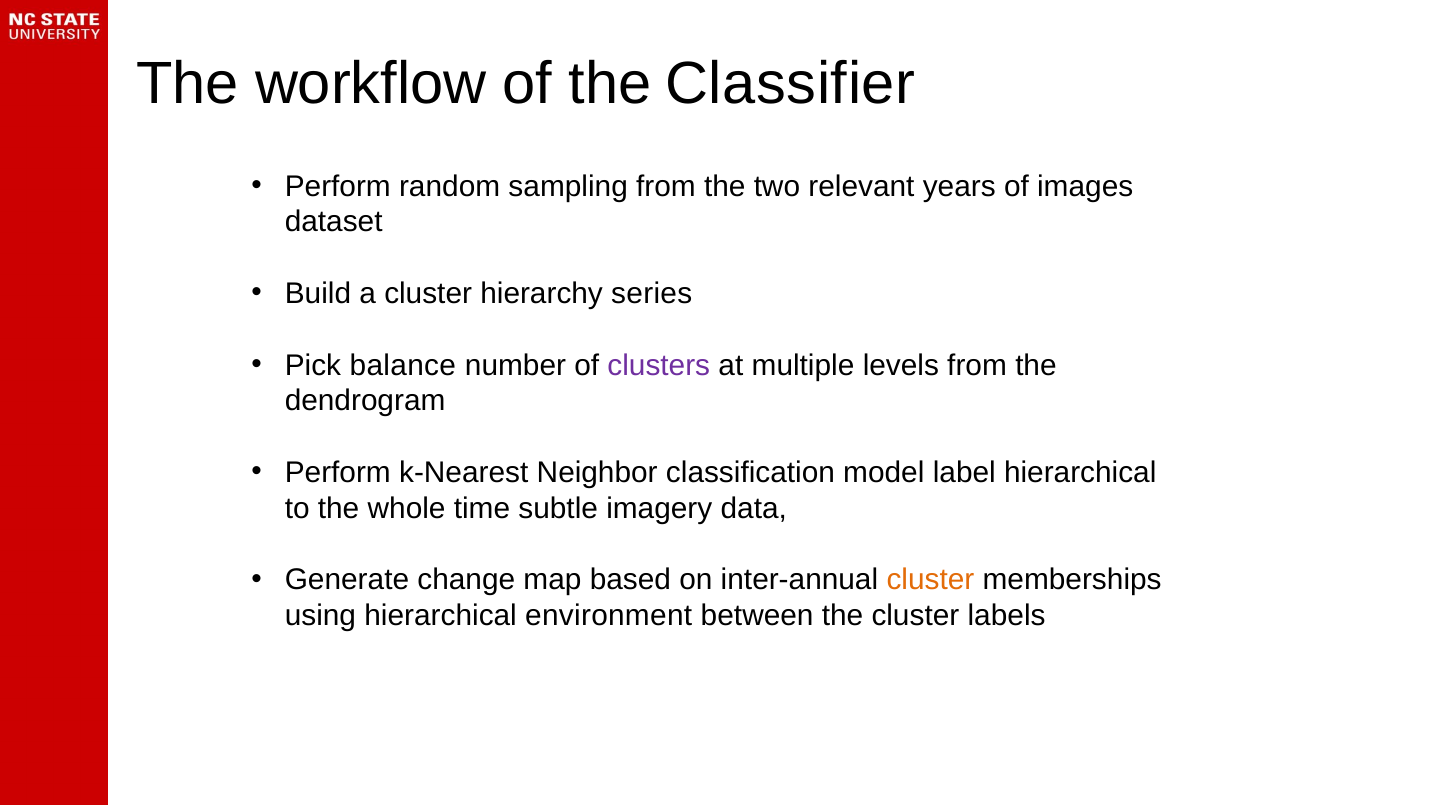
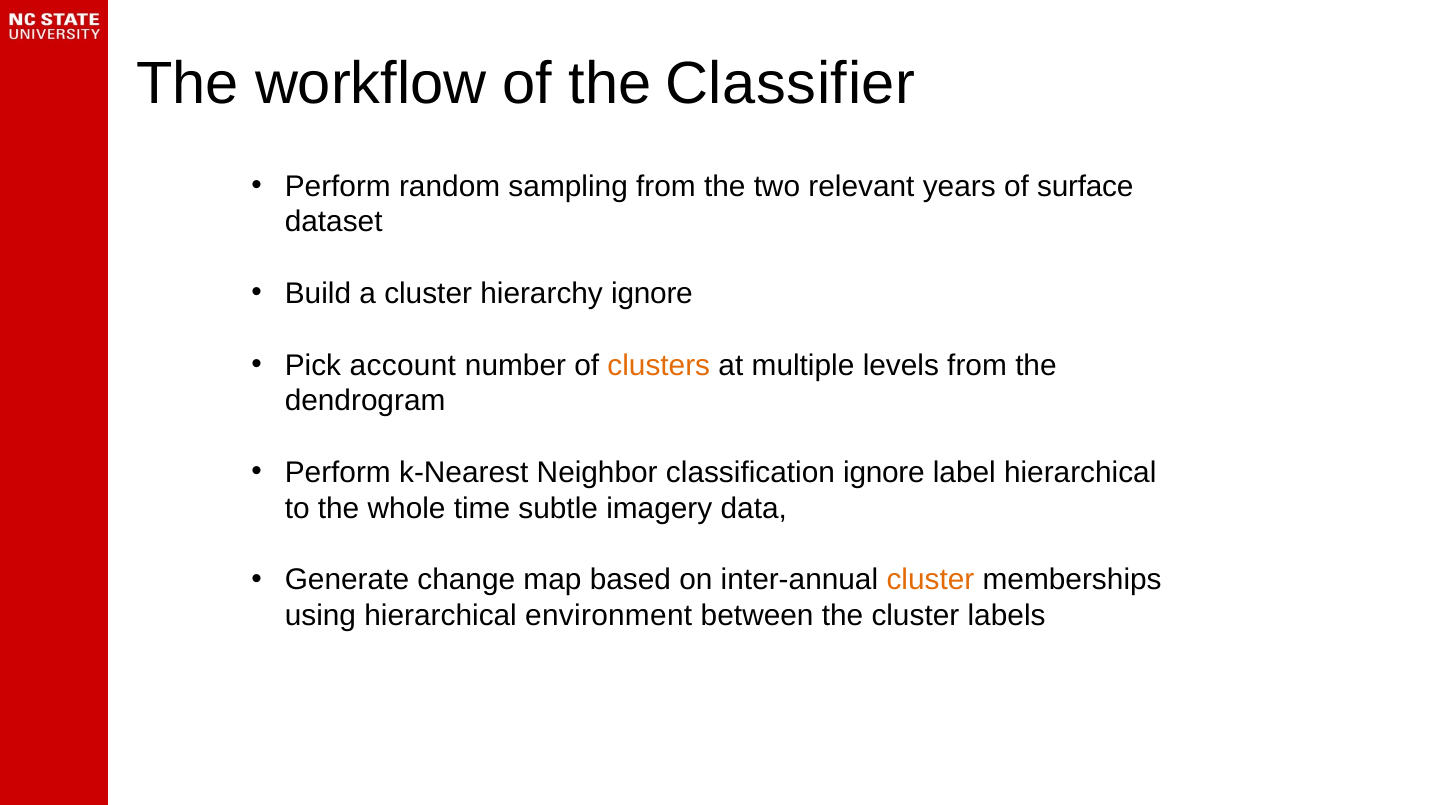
images: images -> surface (1085, 186)
hierarchy series: series -> ignore (652, 293)
balance: balance -> account (403, 365)
clusters colour: purple -> orange (659, 365)
classification model: model -> ignore (884, 472)
